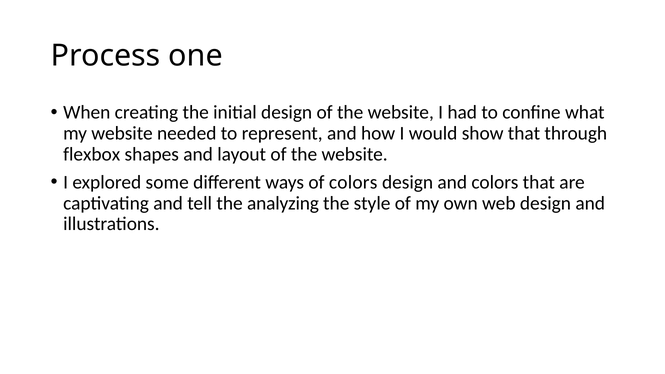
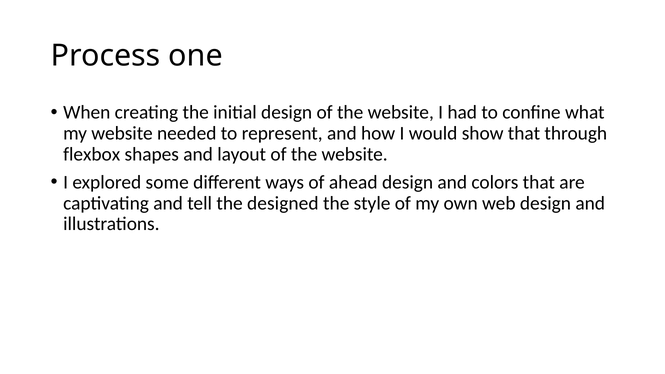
of colors: colors -> ahead (353, 182)
analyzing: analyzing -> designed (283, 203)
